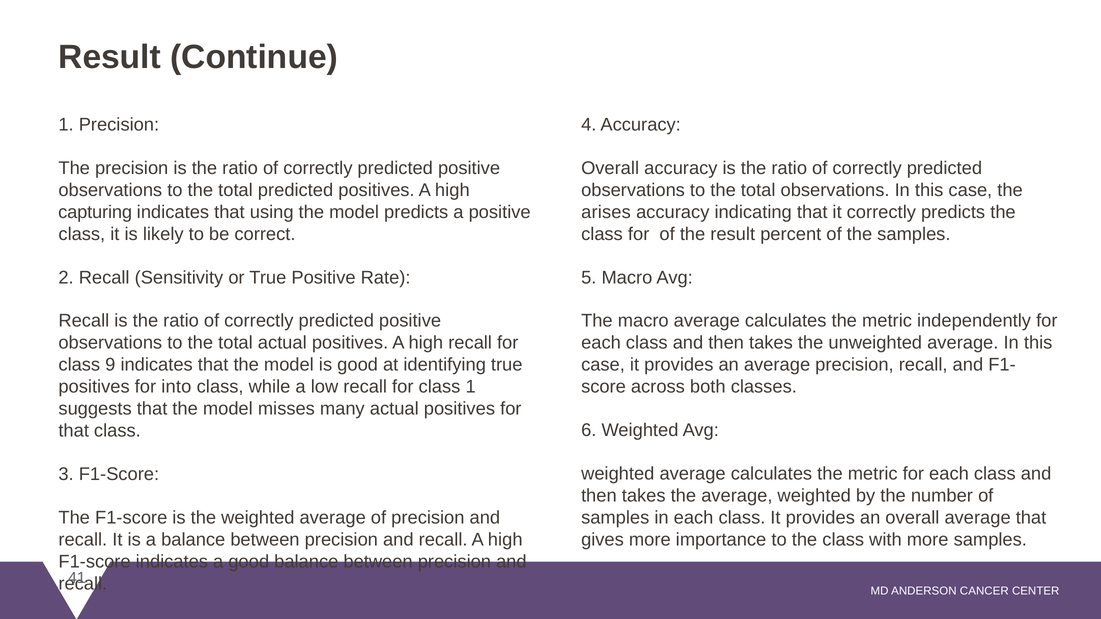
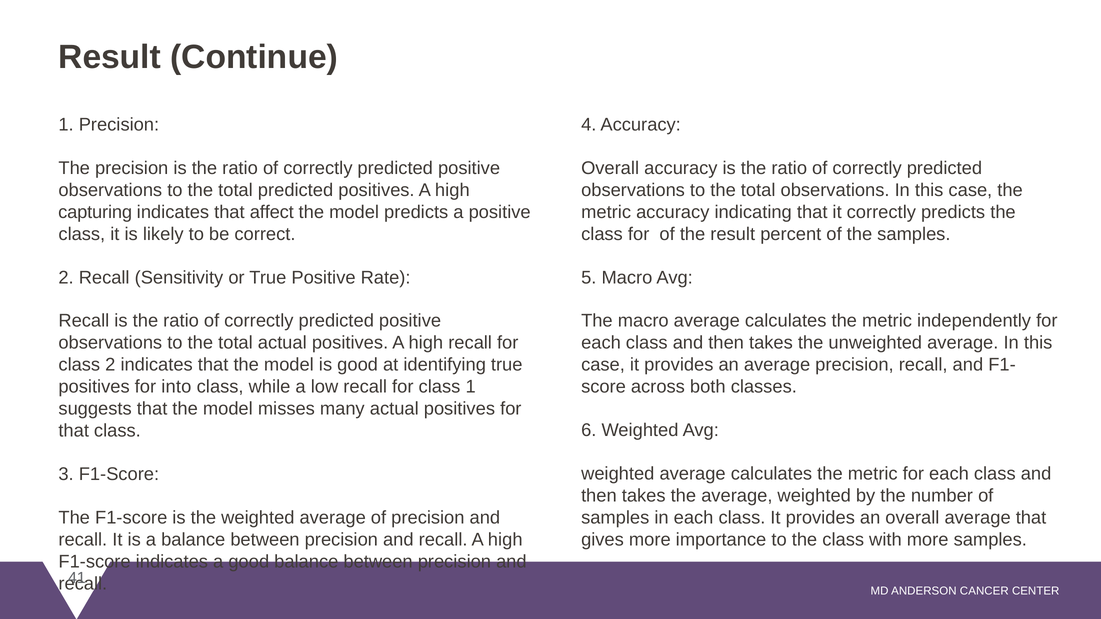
using: using -> affect (272, 212)
arises: arises -> metric (606, 212)
class 9: 9 -> 2 (110, 365)
